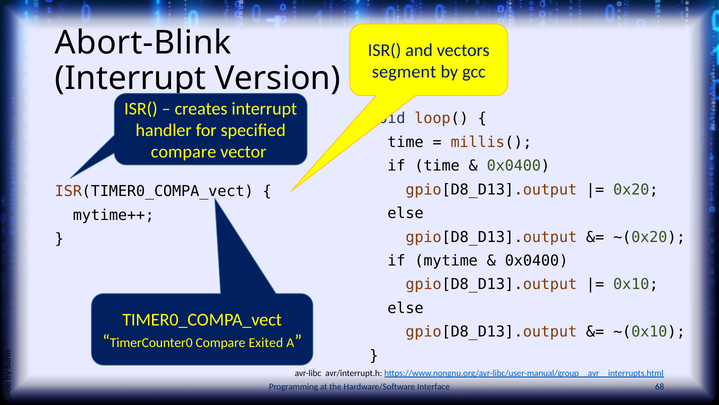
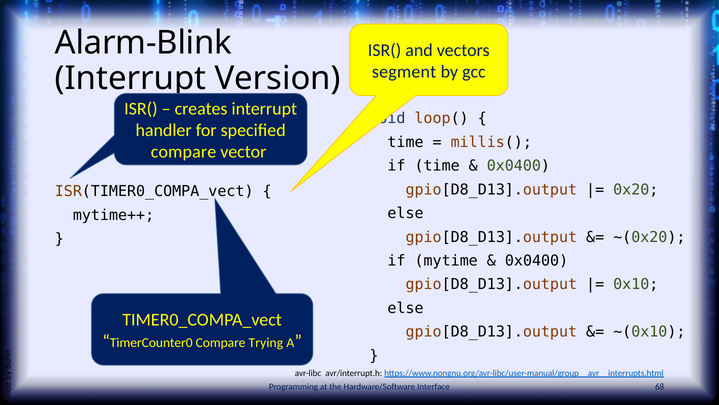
Abort-Blink: Abort-Blink -> Alarm-Blink (143, 43)
Exited: Exited -> Trying (266, 342)
